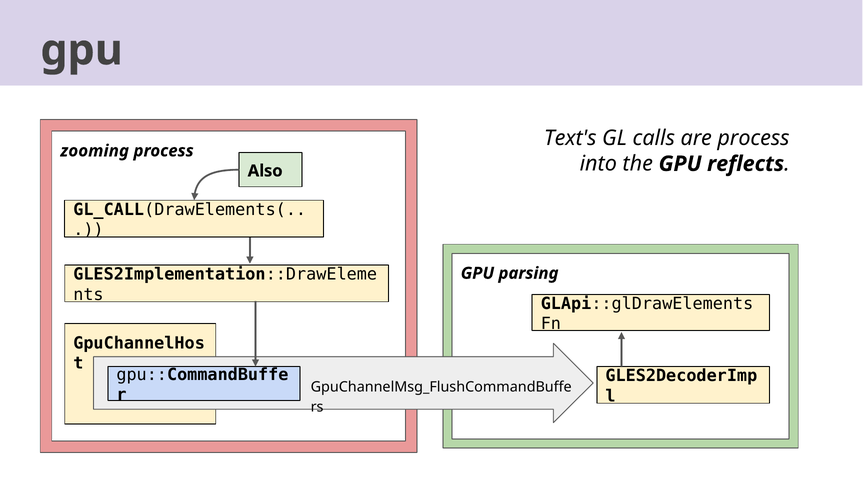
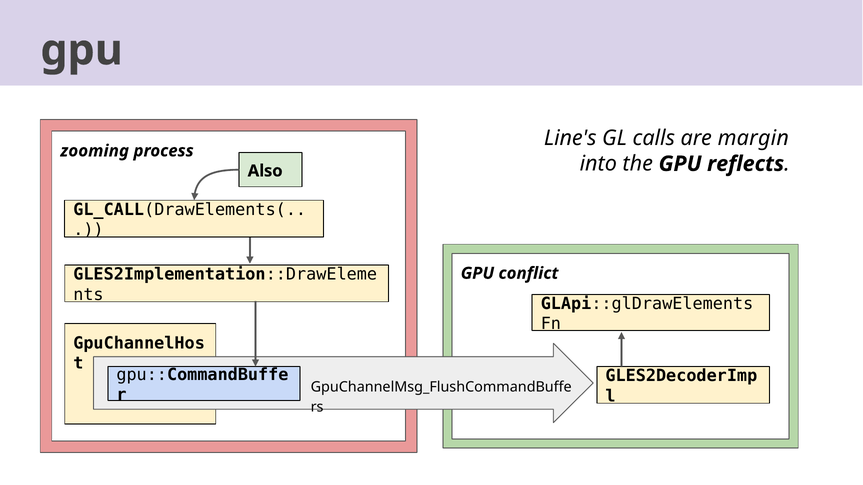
Text's: Text's -> Line's (570, 138)
are process: process -> margin (753, 138)
parsing: parsing -> conflict (528, 274)
